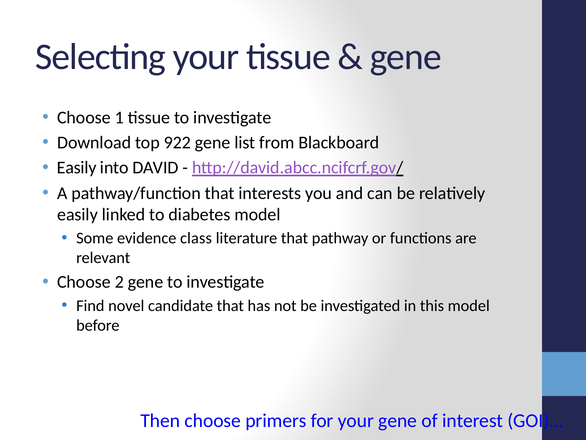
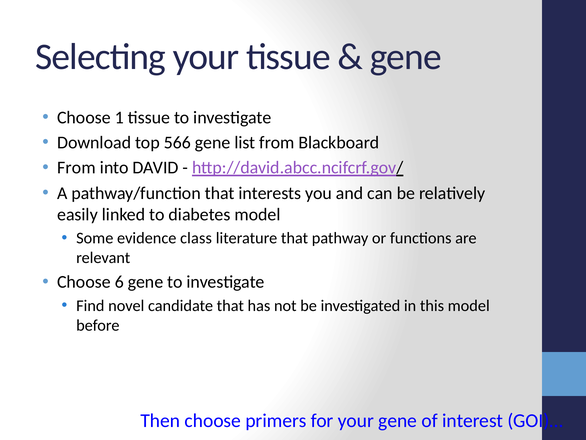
922: 922 -> 566 (177, 142)
Easily: Easily -> From (76, 168)
2: 2 -> 6 (119, 282)
